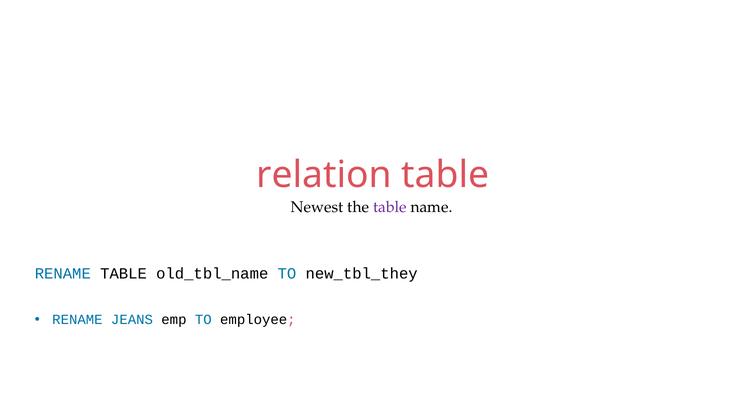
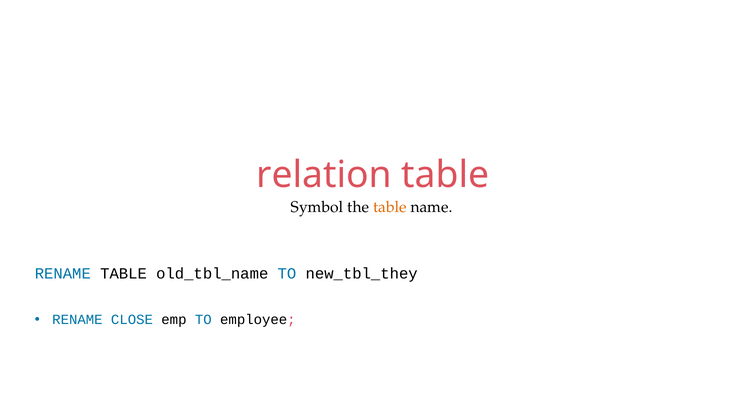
Newest: Newest -> Symbol (317, 207)
table colour: purple -> orange (390, 207)
JEANS: JEANS -> CLOSE (132, 319)
